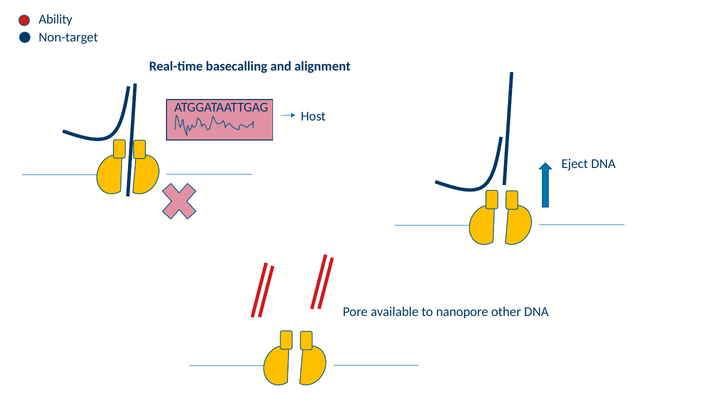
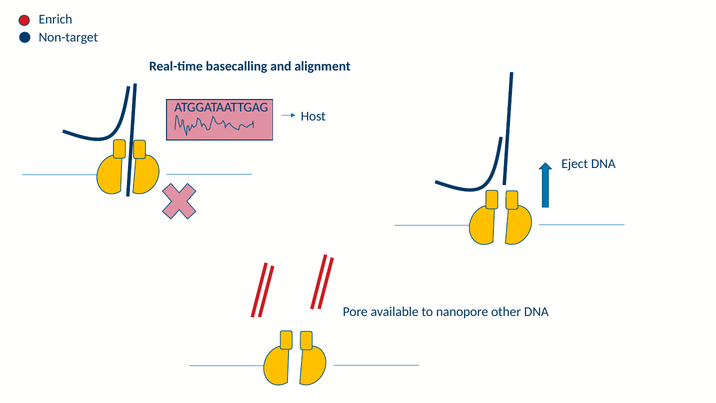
Ability: Ability -> Enrich (56, 20)
